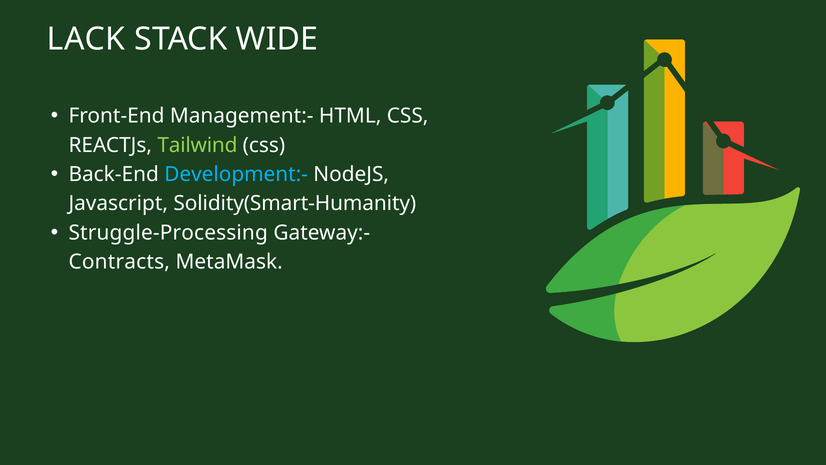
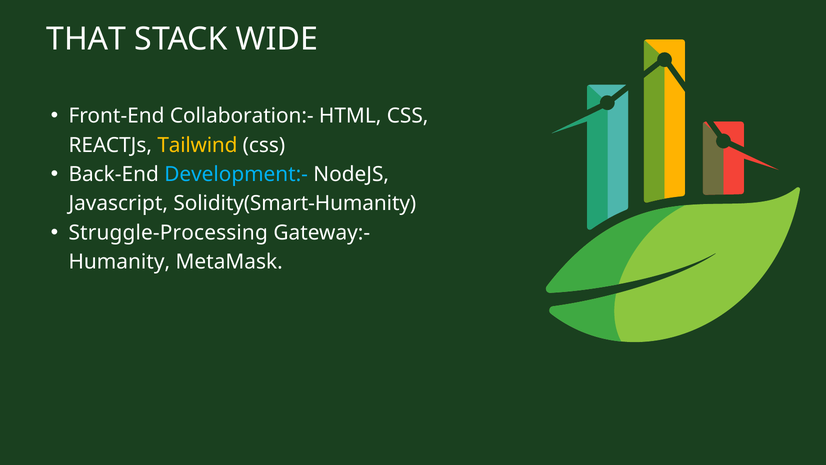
LACK: LACK -> THAT (86, 39)
Management:-: Management:- -> Collaboration:- (242, 116)
Tailwind colour: light green -> yellow (197, 145)
Contracts: Contracts -> Humanity (119, 262)
